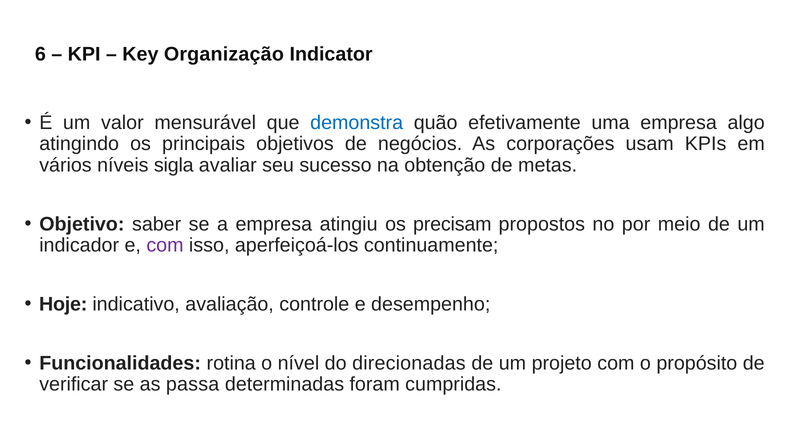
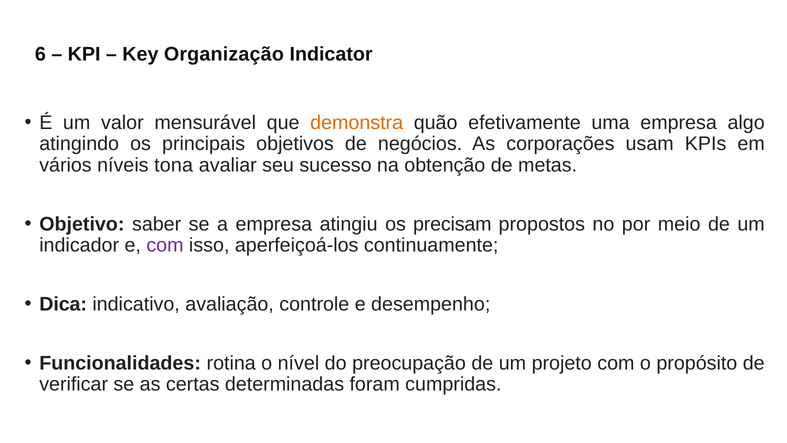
demonstra colour: blue -> orange (357, 123)
sigla: sigla -> tona (174, 165)
Hoje: Hoje -> Dica (63, 304)
direcionadas: direcionadas -> preocupação (409, 363)
passa: passa -> certas (193, 384)
